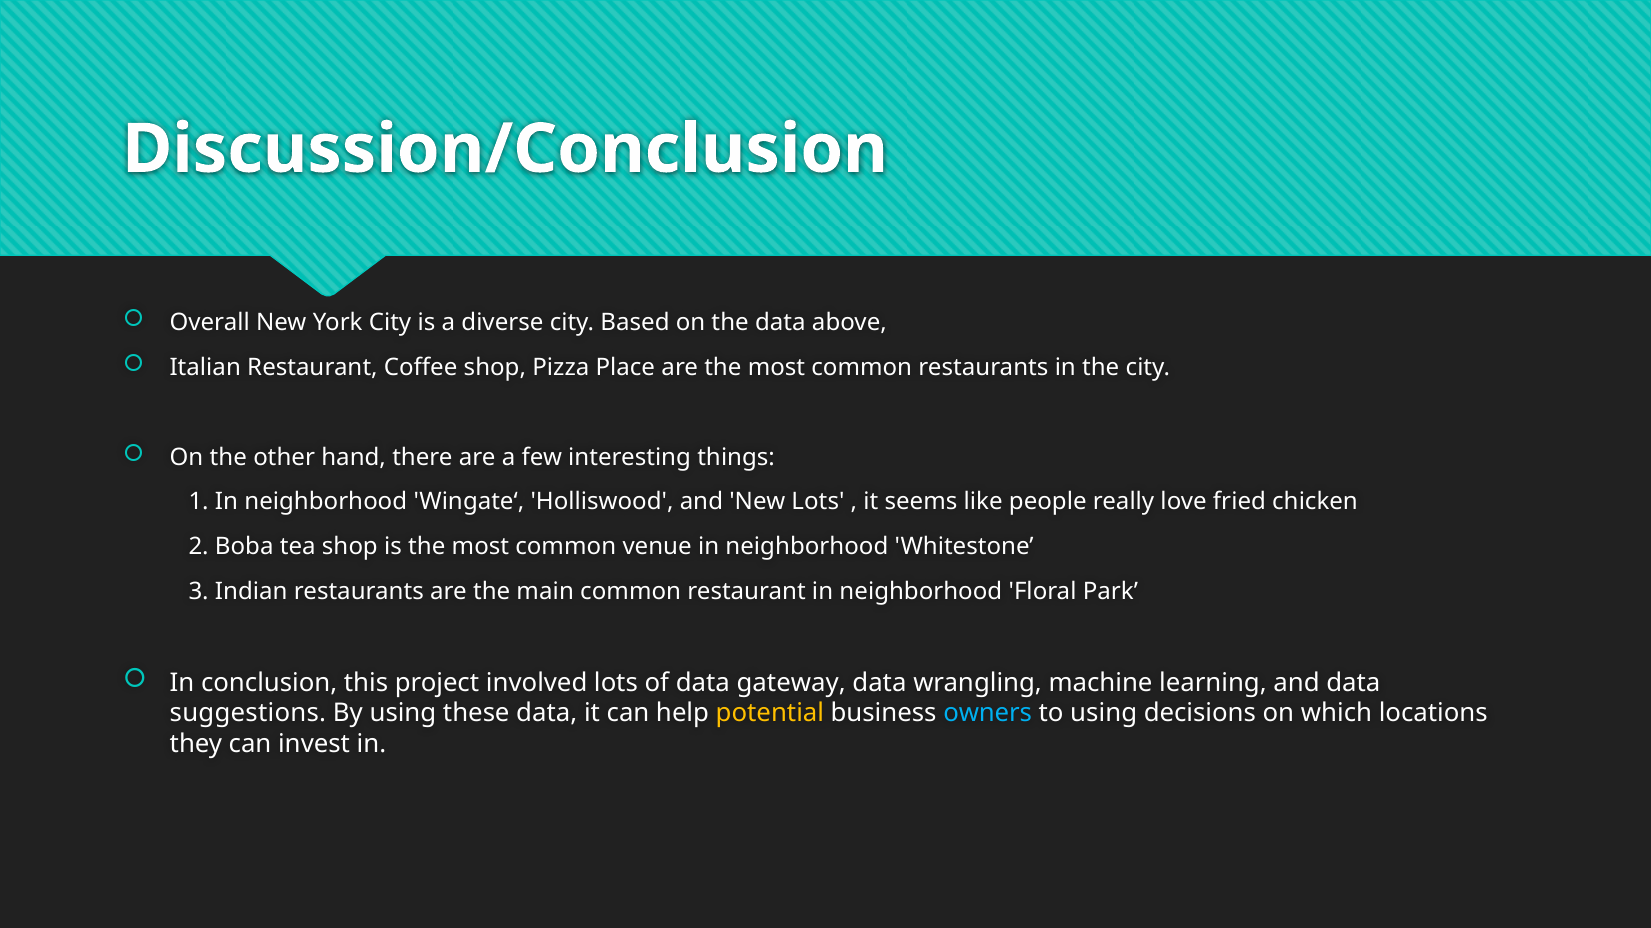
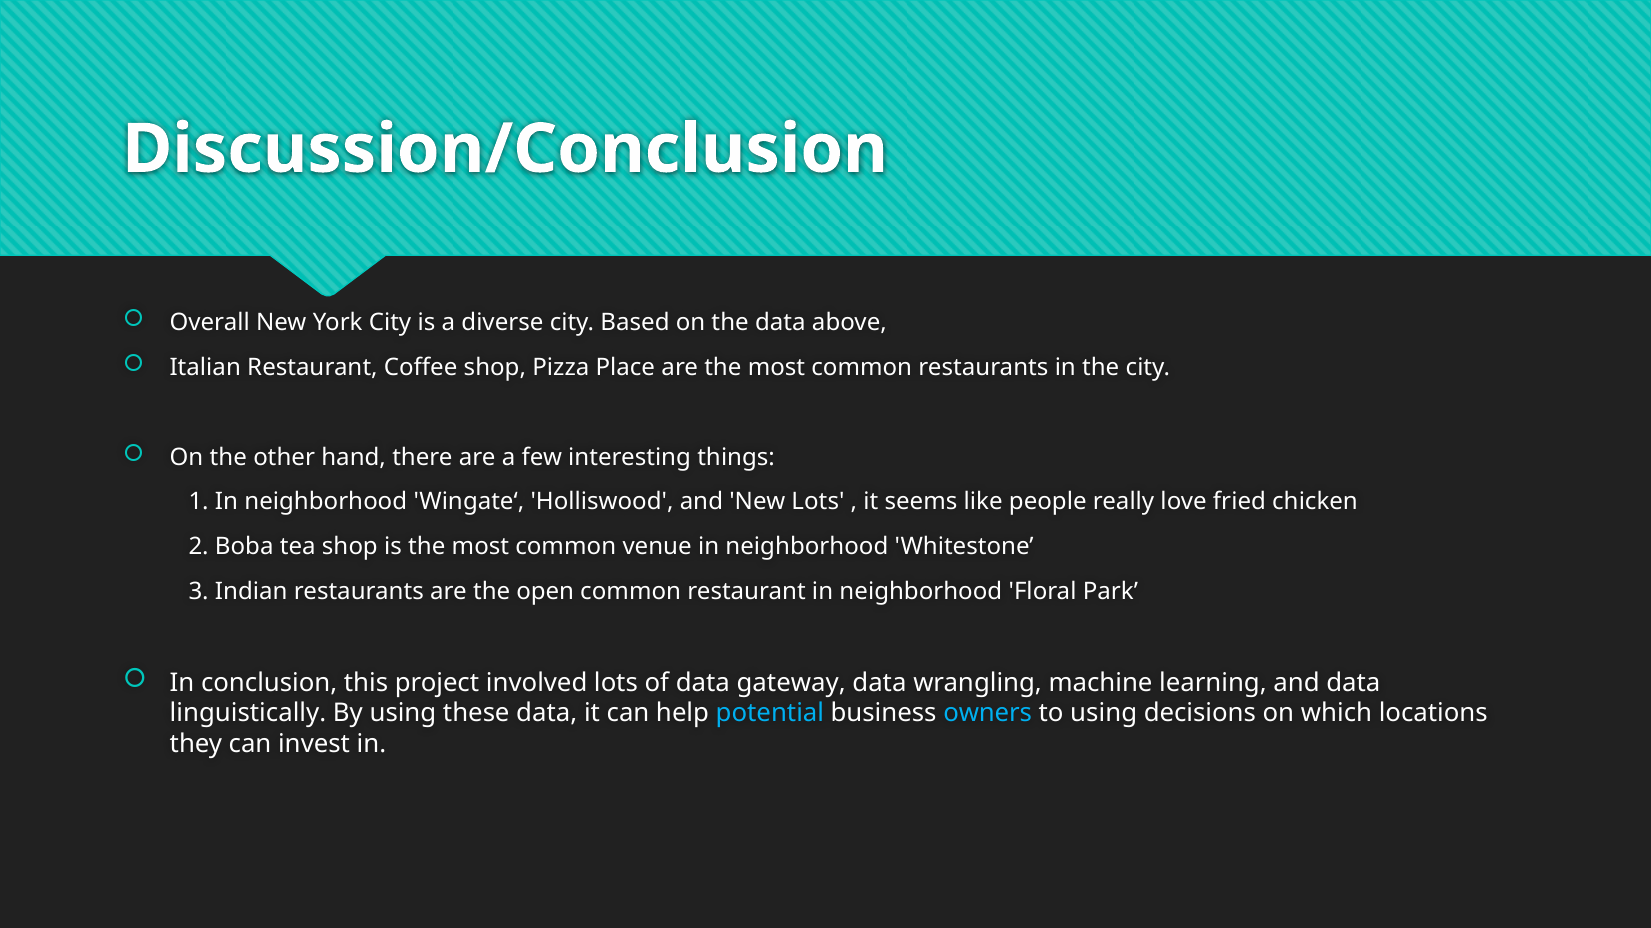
main: main -> open (545, 592)
suggestions: suggestions -> linguistically (248, 714)
potential colour: yellow -> light blue (770, 714)
